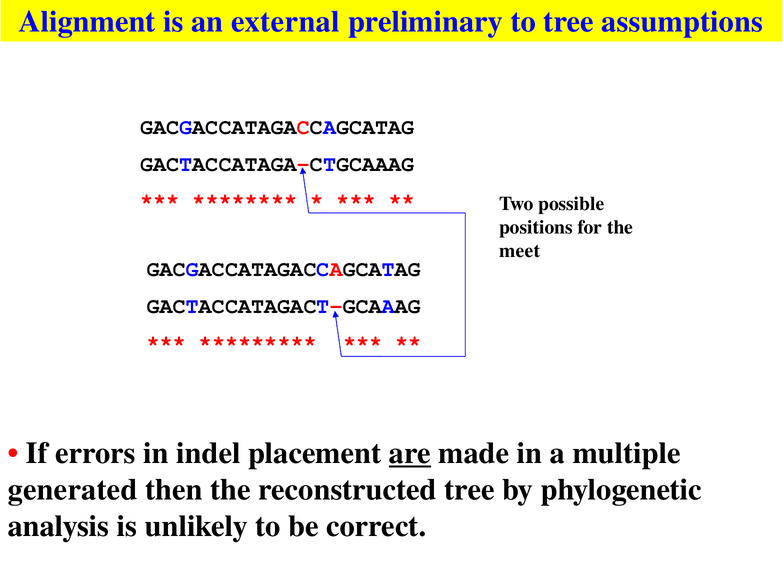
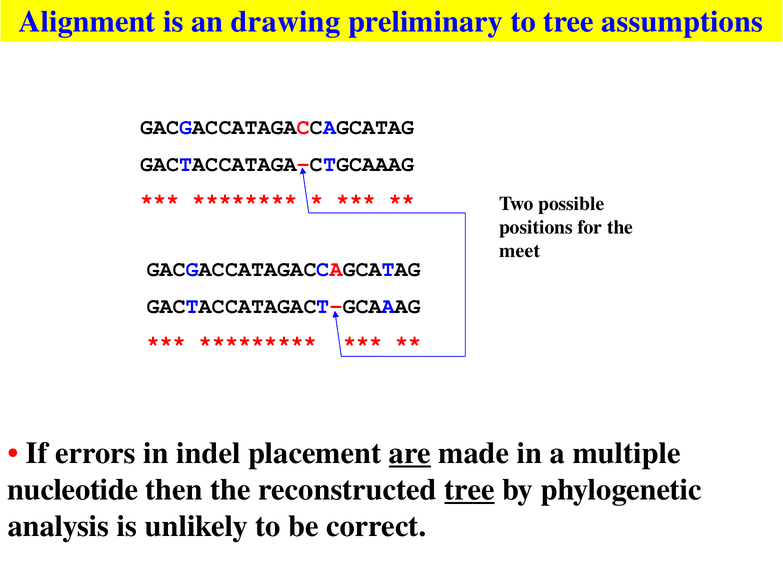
external: external -> drawing (286, 22)
generated: generated -> nucleotide (73, 490)
tree underline: none -> present (470, 490)
